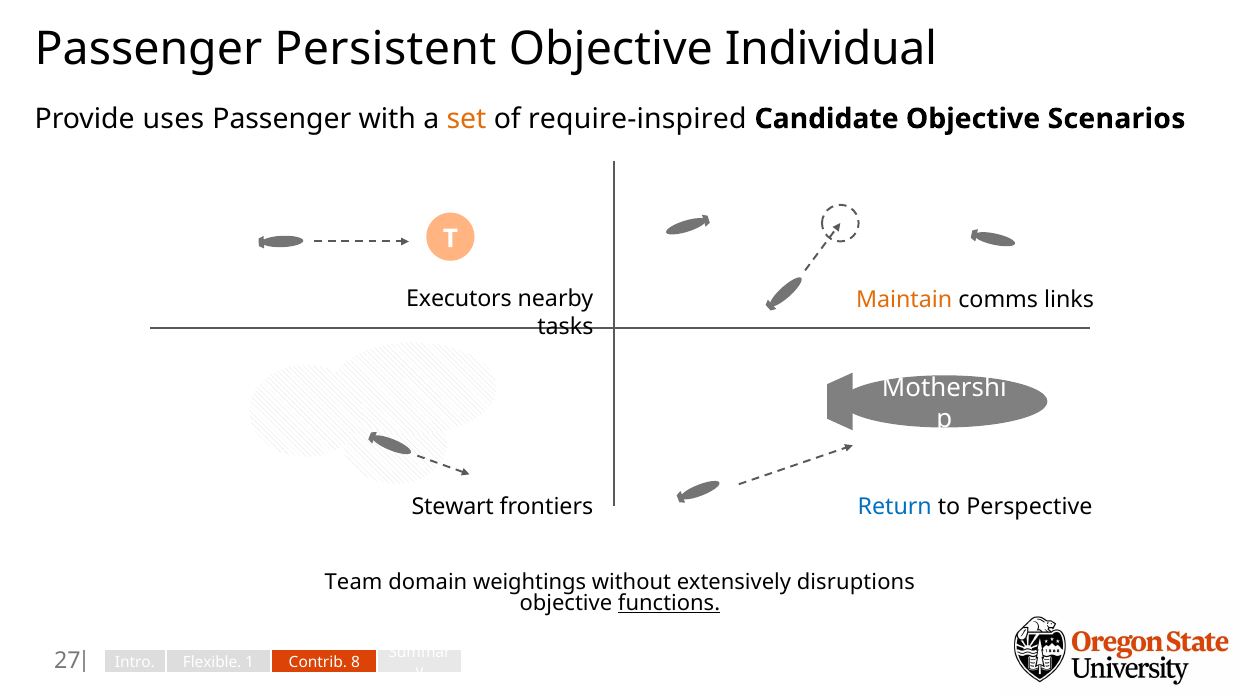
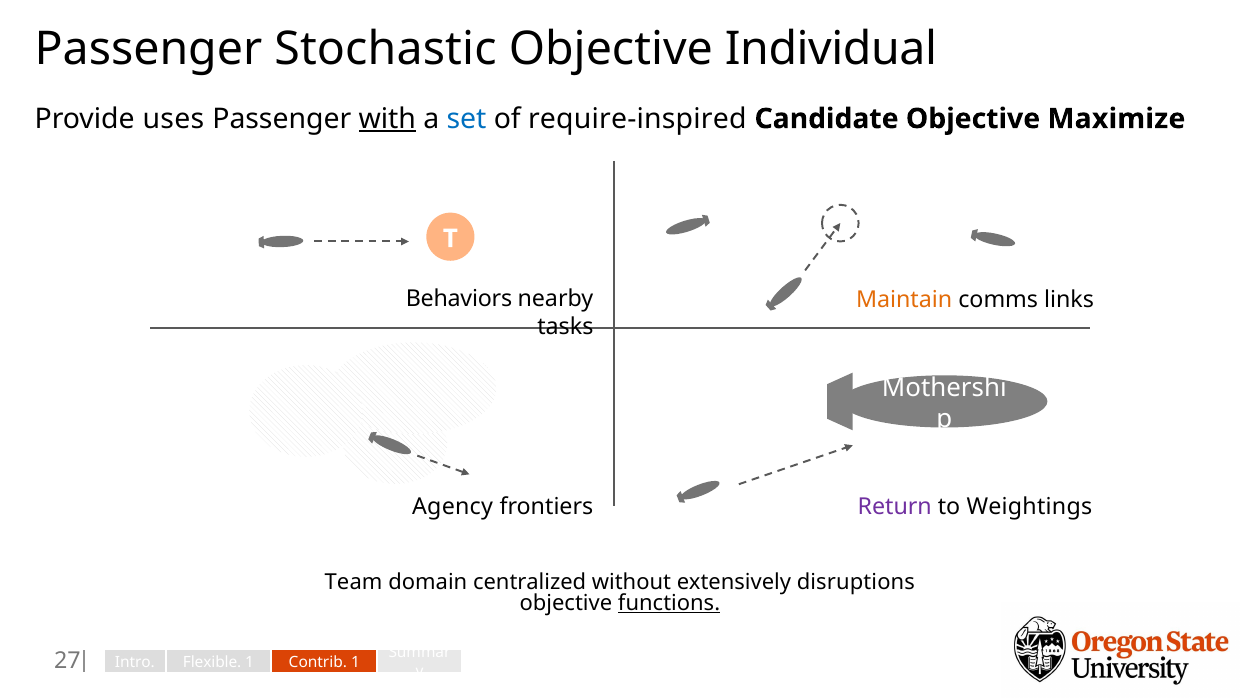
Persistent: Persistent -> Stochastic (385, 49)
with underline: none -> present (387, 119)
set colour: orange -> blue (467, 119)
Scenarios: Scenarios -> Maximize (1116, 119)
Executors: Executors -> Behaviors (459, 299)
Stewart: Stewart -> Agency (453, 506)
Return colour: blue -> purple (895, 506)
Perspective: Perspective -> Weightings (1029, 506)
weightings: weightings -> centralized (530, 582)
Contrib 8: 8 -> 1 (356, 662)
